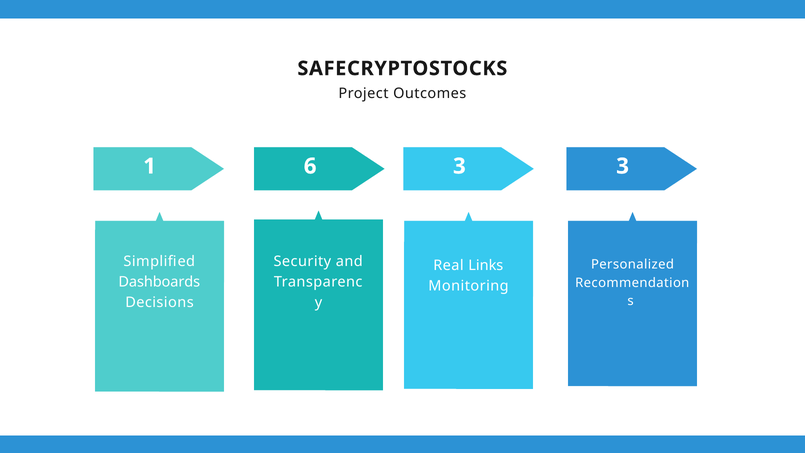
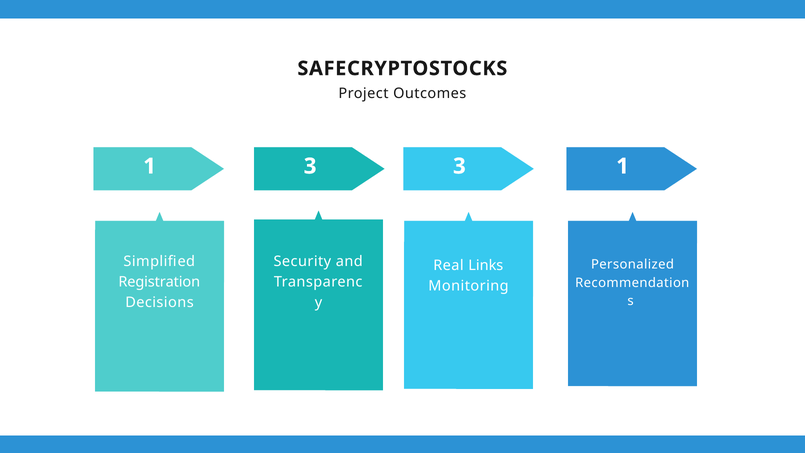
1 6: 6 -> 3 (310, 166)
3 3: 3 -> 1 (623, 166)
Dashboards: Dashboards -> Registration (159, 282)
